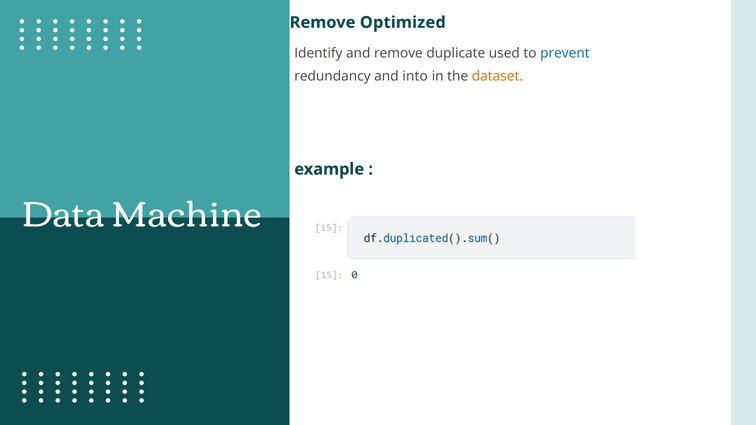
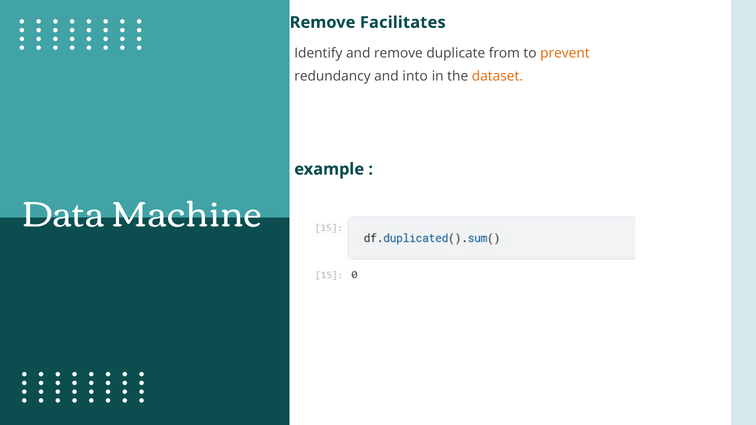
Optimized: Optimized -> Facilitates (403, 22)
used: used -> from (504, 53)
prevent colour: blue -> orange (565, 53)
